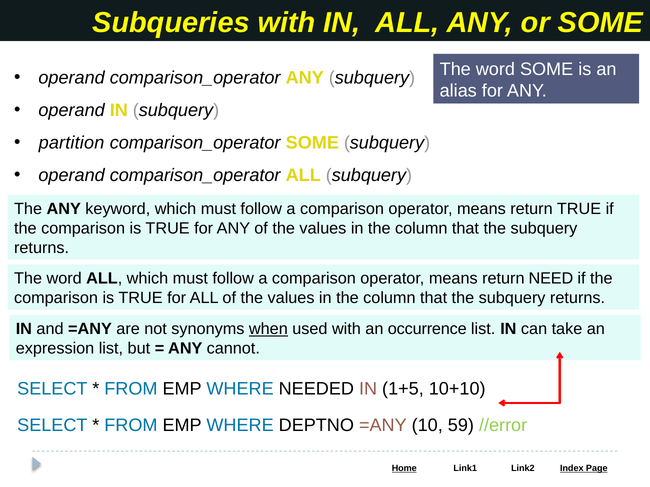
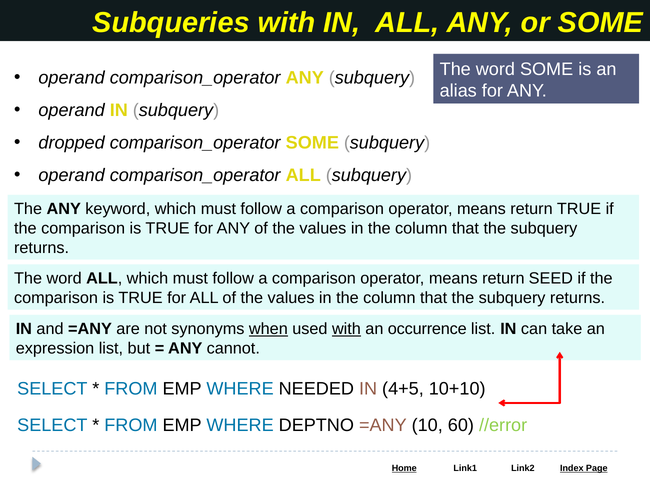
partition: partition -> dropped (72, 143)
NEED: NEED -> SEED (551, 279)
with underline: none -> present (346, 329)
1+5: 1+5 -> 4+5 (403, 389)
59: 59 -> 60 (461, 426)
